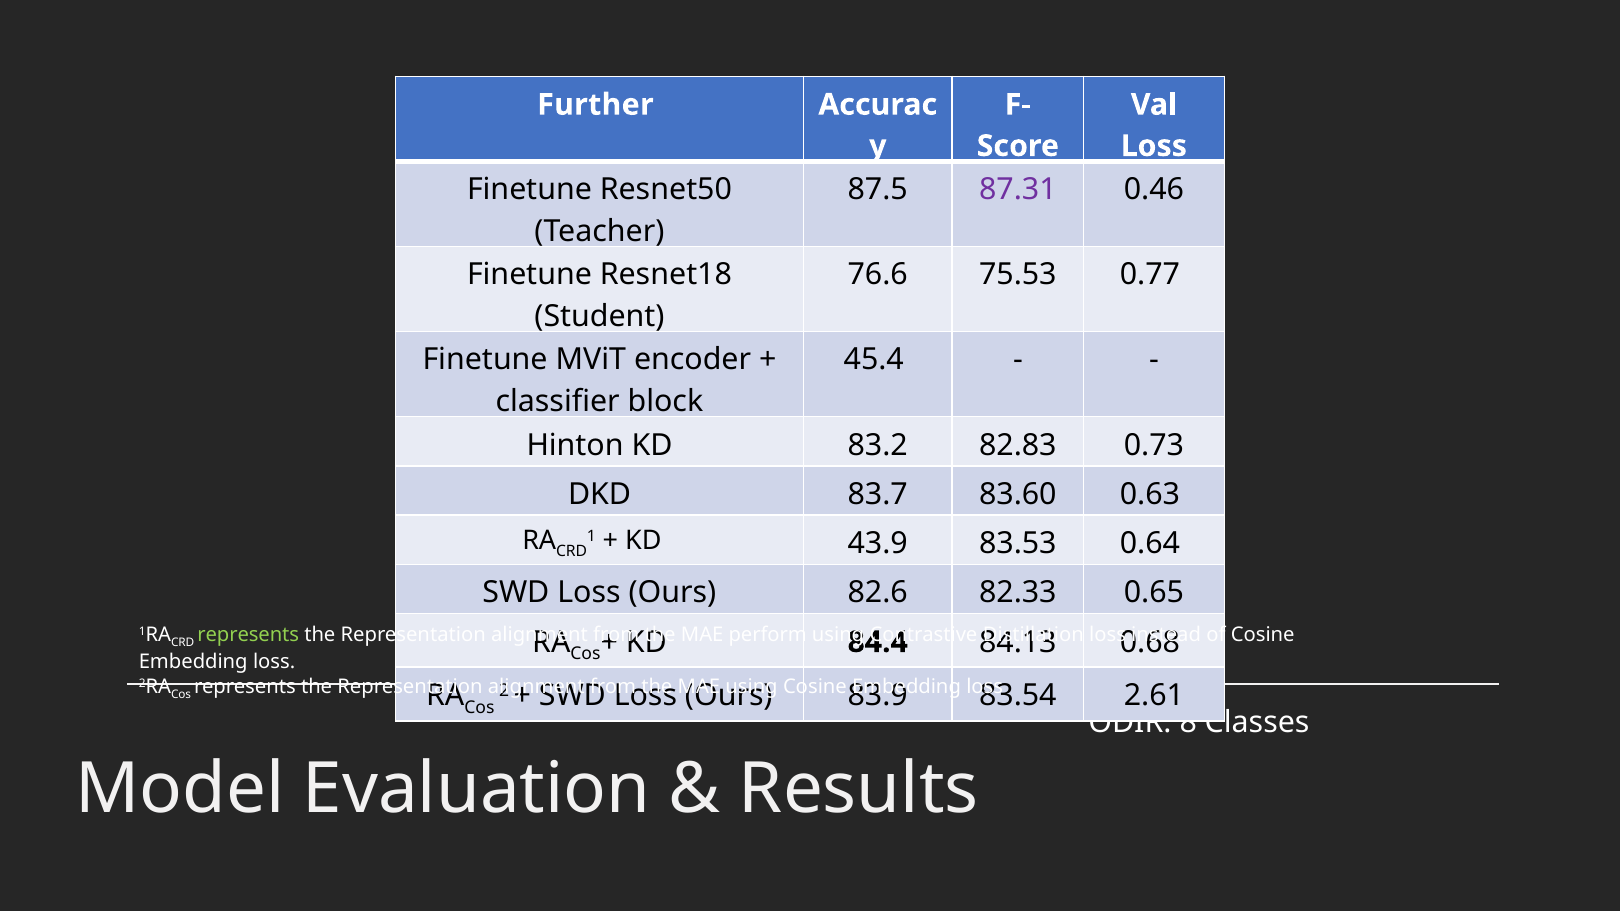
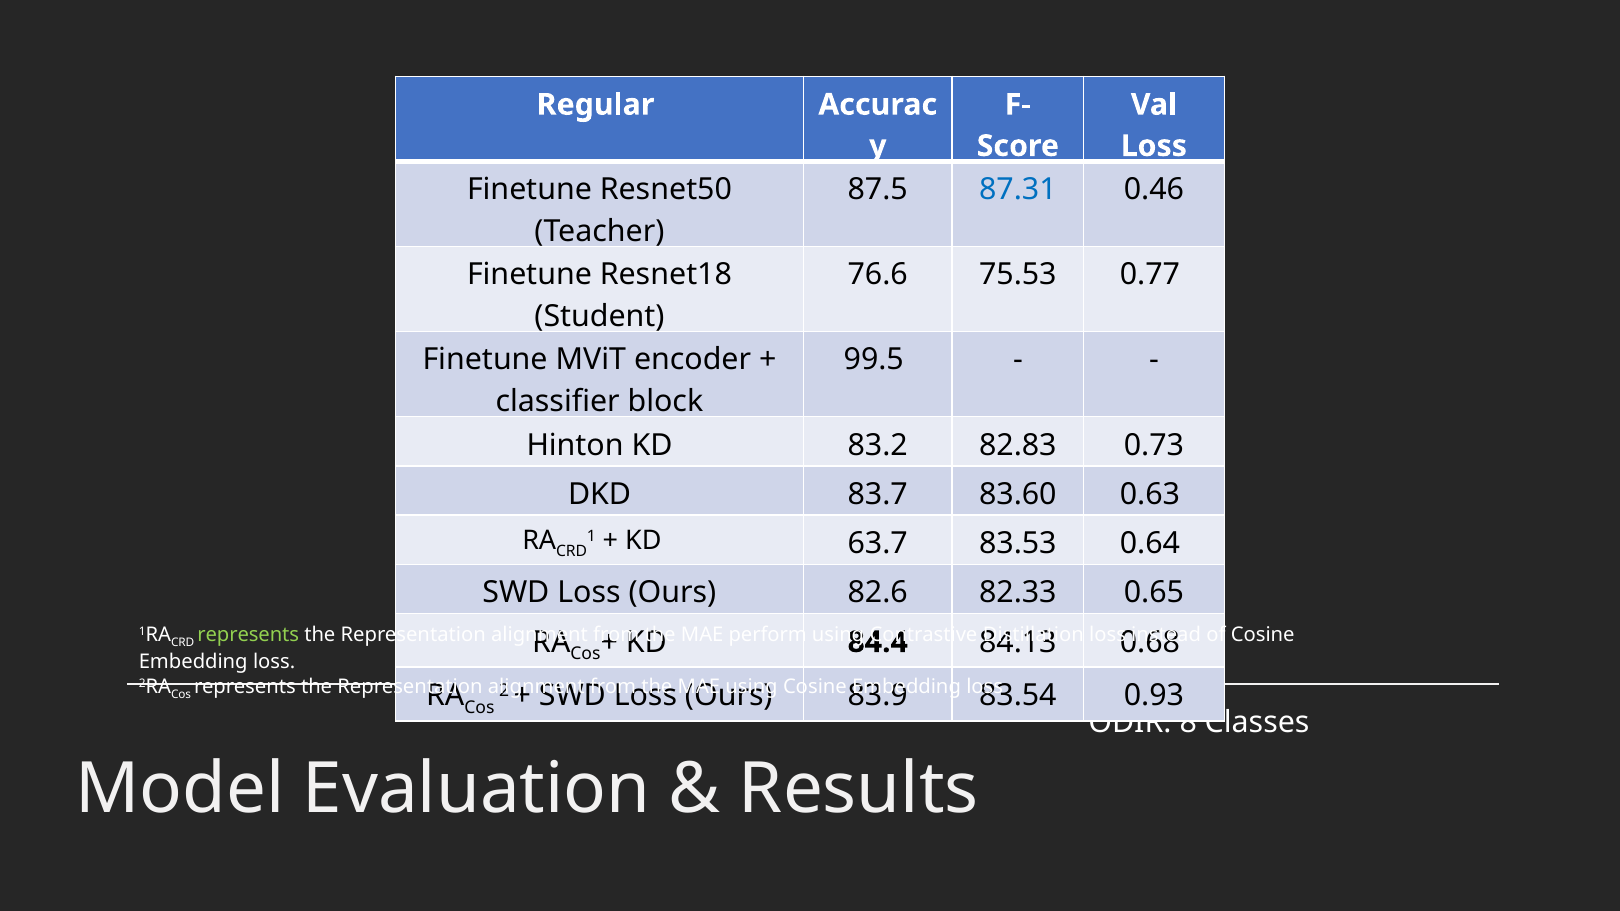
Further: Further -> Regular (596, 105)
87.31 colour: purple -> blue (1018, 190)
45.4: 45.4 -> 99.5 (874, 360)
43.9: 43.9 -> 63.7 (878, 544)
2.61: 2.61 -> 0.93 (1154, 696)
